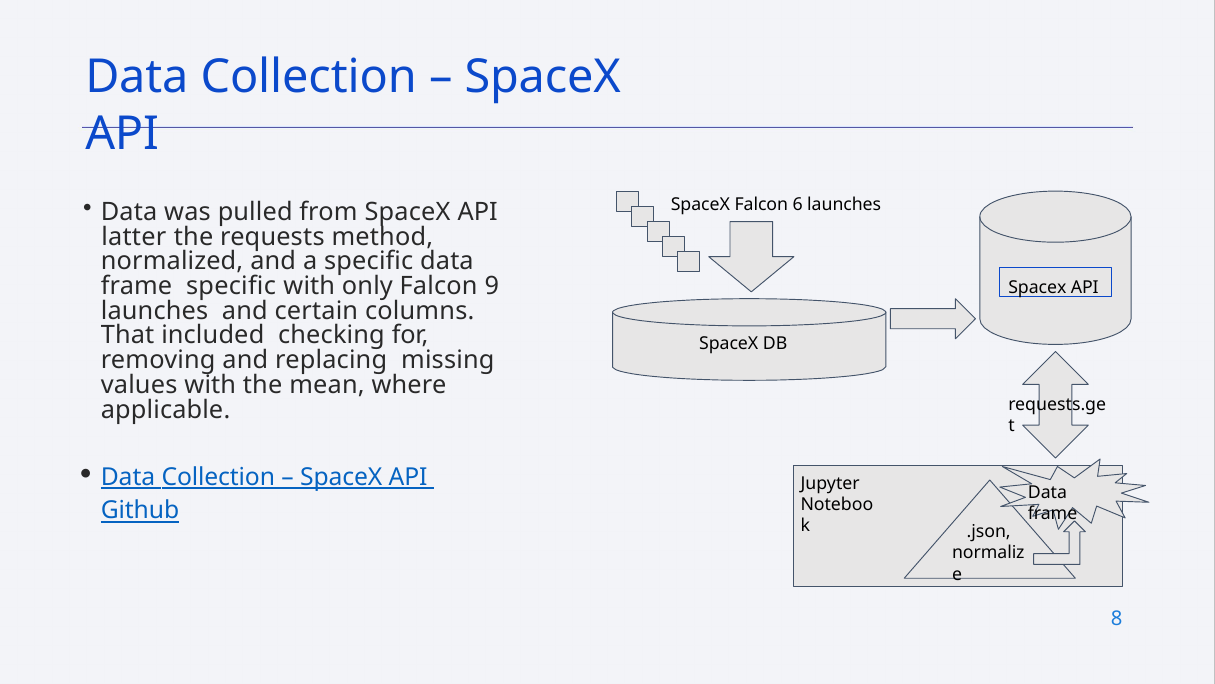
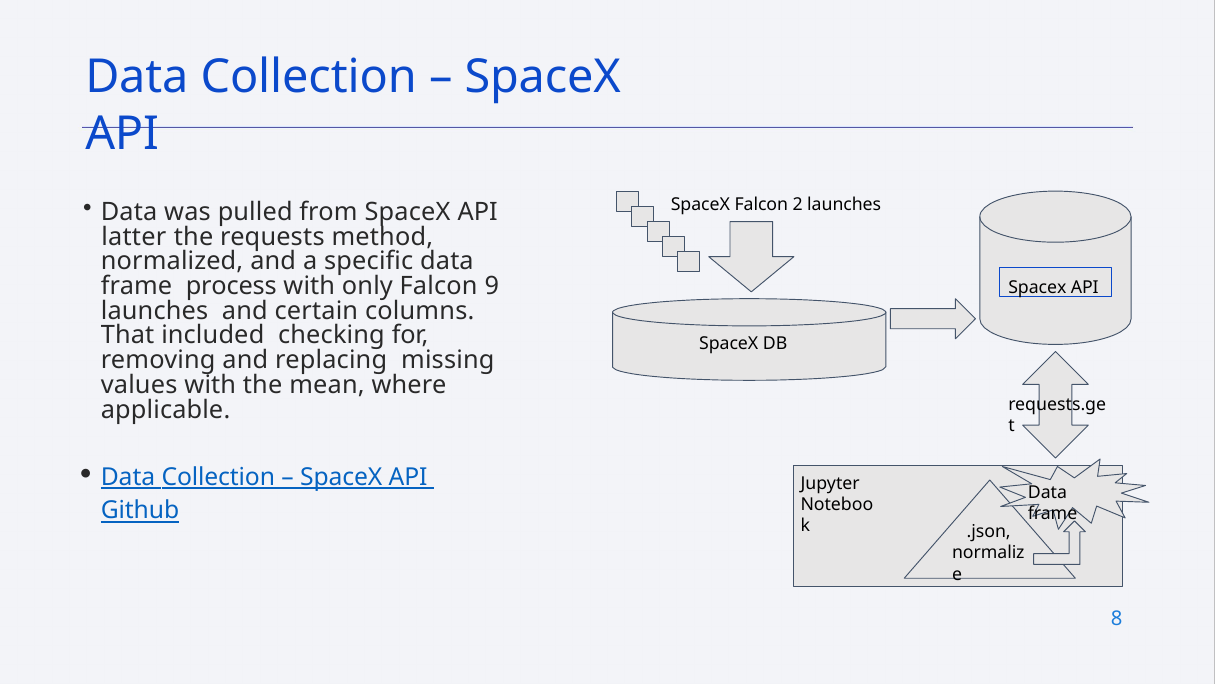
6: 6 -> 2 (798, 205)
frame specific: specific -> process (231, 286)
